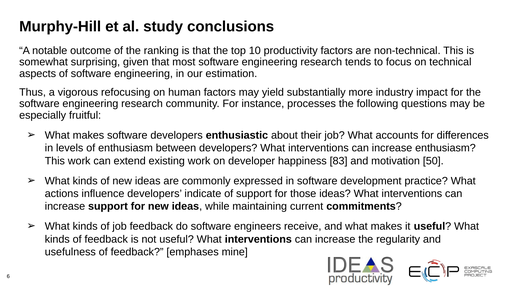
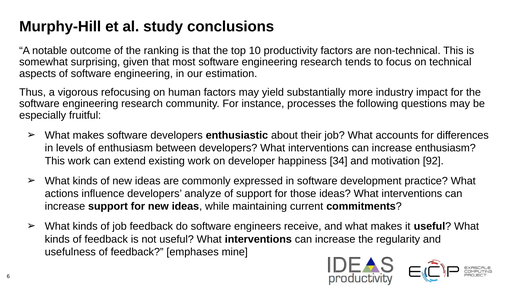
83: 83 -> 34 (339, 161)
50: 50 -> 92 (433, 161)
indicate: indicate -> analyze (203, 194)
